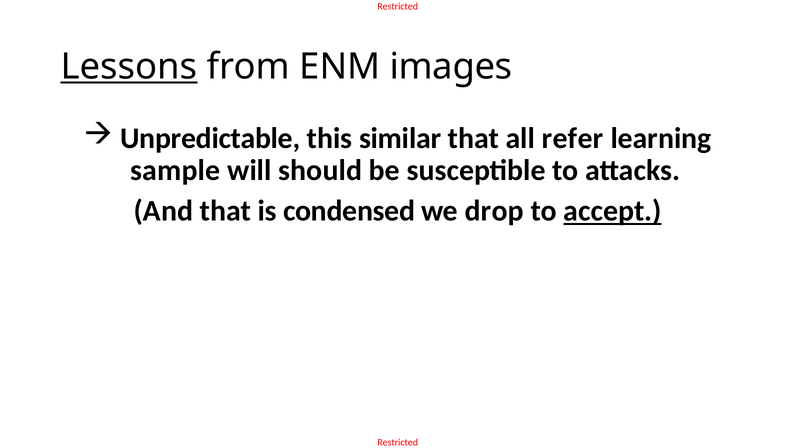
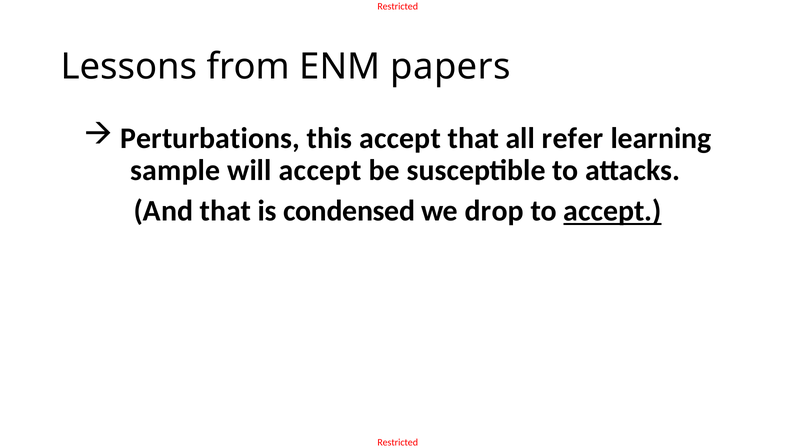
Lessons underline: present -> none (129, 67)
images: images -> papers (451, 67)
Unpredictable: Unpredictable -> Perturbations (210, 138)
this similar: similar -> accept (400, 138)
will should: should -> accept (320, 170)
